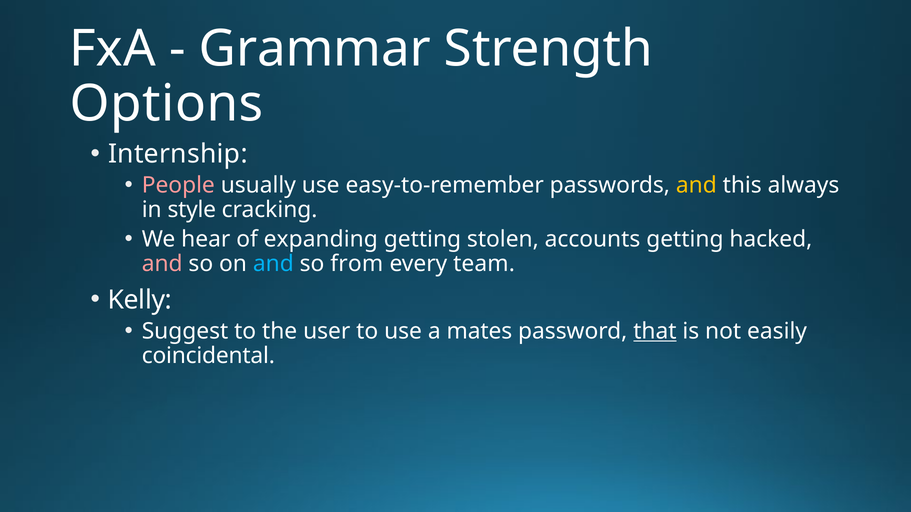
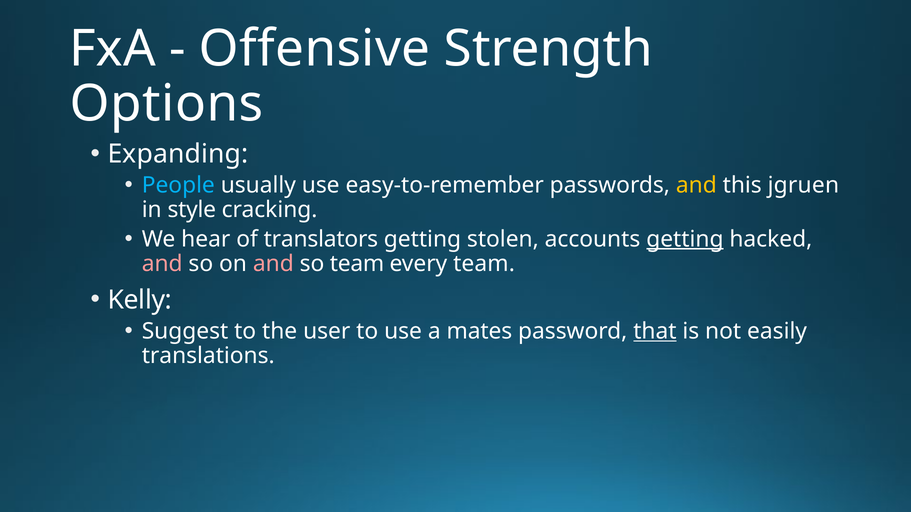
Grammar: Grammar -> Offensive (315, 49)
Internship: Internship -> Expanding (178, 154)
People colour: pink -> light blue (178, 185)
always: always -> jgruen (803, 185)
expanding: expanding -> translators (321, 239)
getting underline: none -> present (685, 239)
and colour: light blue -> pink (273, 264)
so from: from -> team (357, 264)
coincidental: coincidental -> translations (208, 356)
